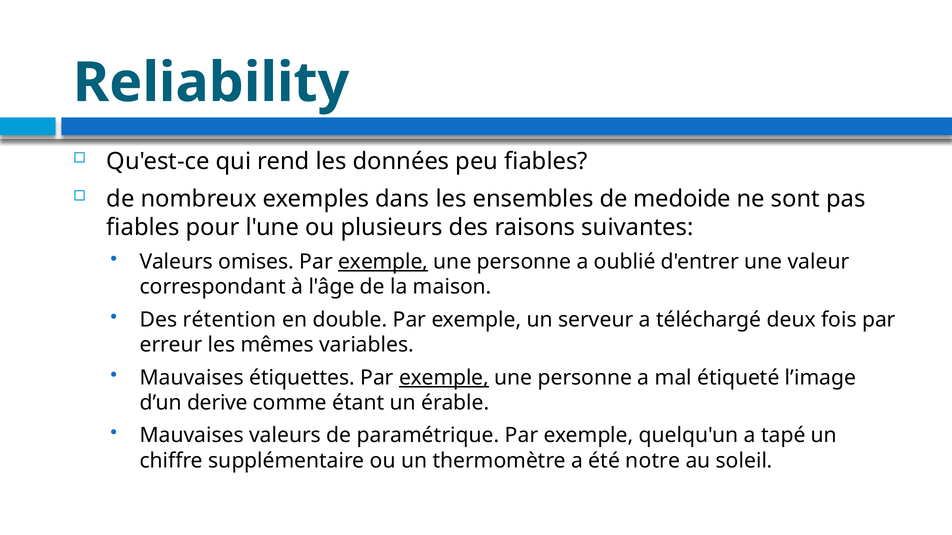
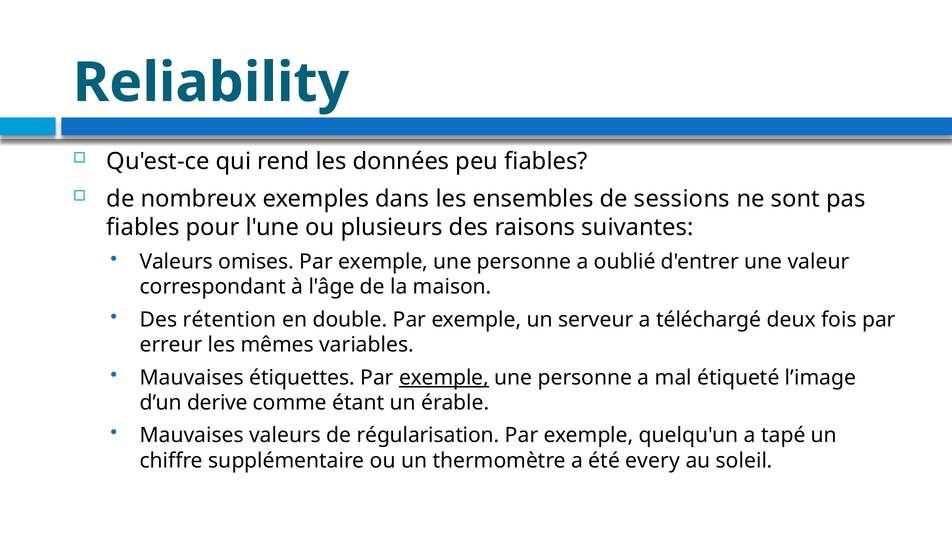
medoide: medoide -> sessions (682, 199)
exemple underline: present -> none (383, 262)
paramétrique: paramétrique -> régularisation (428, 436)
notre: notre -> every (653, 461)
